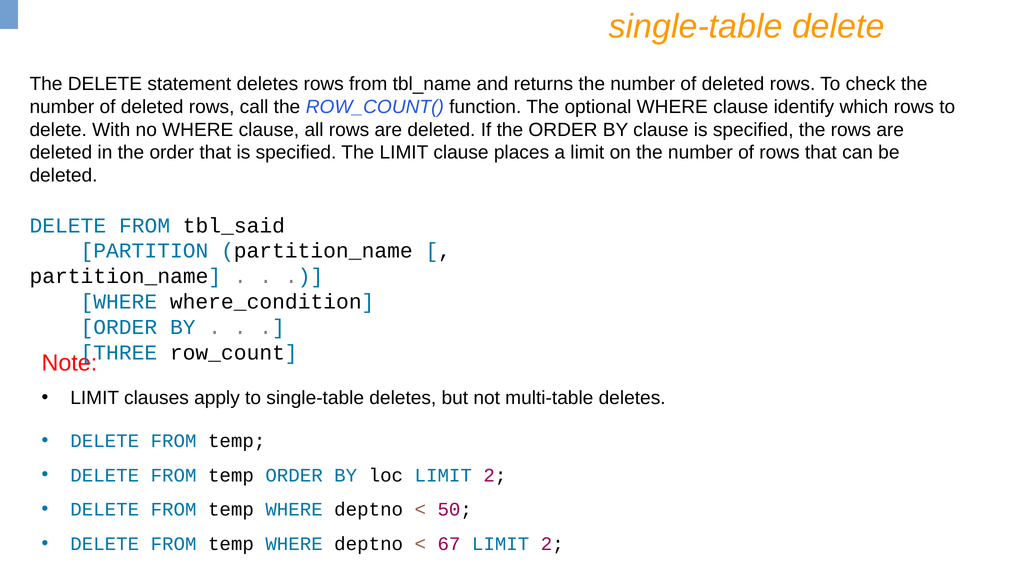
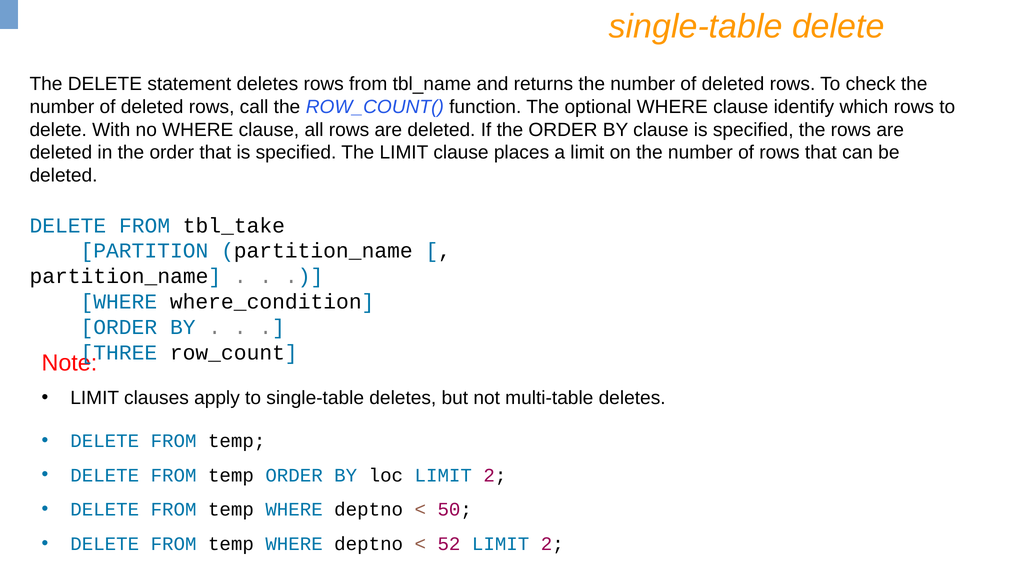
tbl_said: tbl_said -> tbl_take (234, 226)
67: 67 -> 52 (449, 545)
